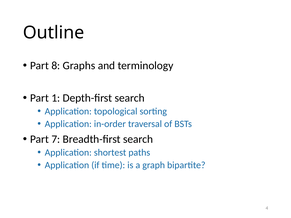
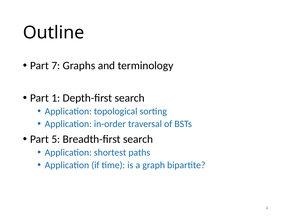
8: 8 -> 7 (56, 66)
7: 7 -> 5 (56, 139)
